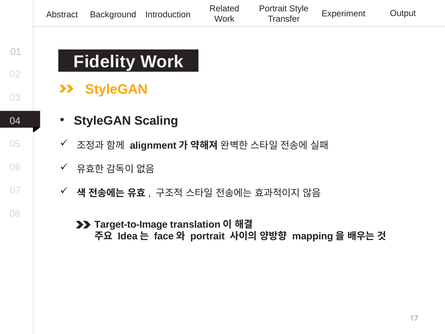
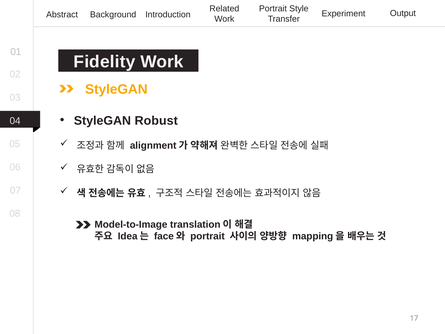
Scaling: Scaling -> Robust (156, 121)
Target-to-Image: Target-to-Image -> Model-to-Image (131, 224)
